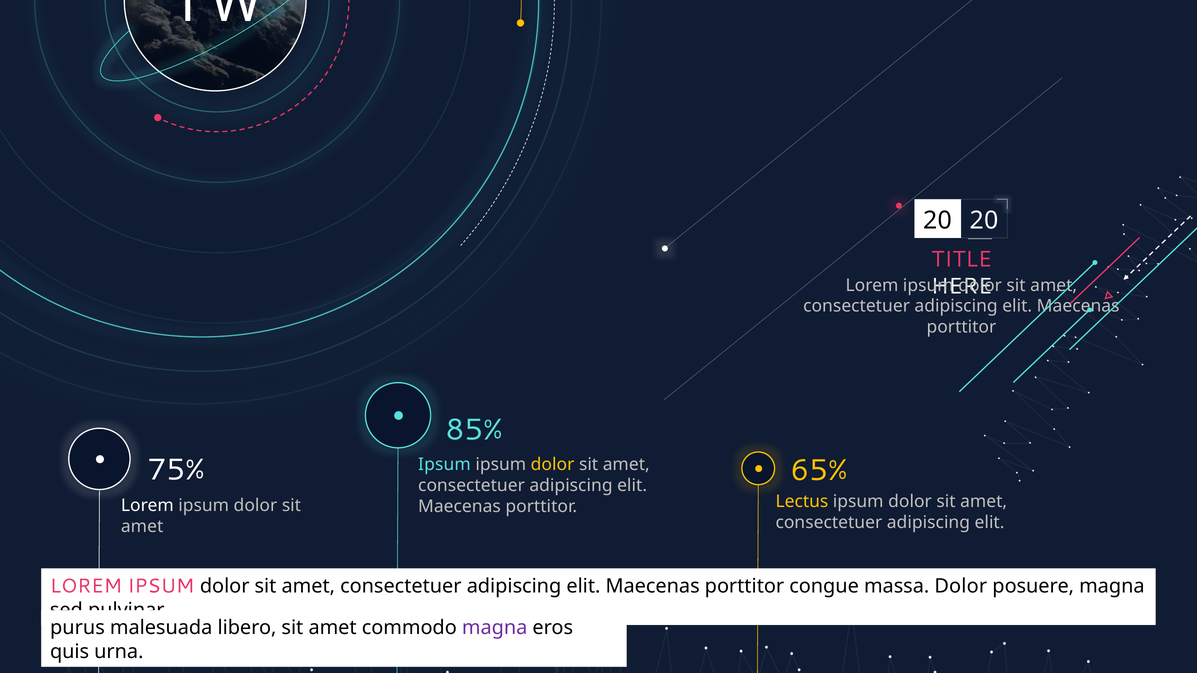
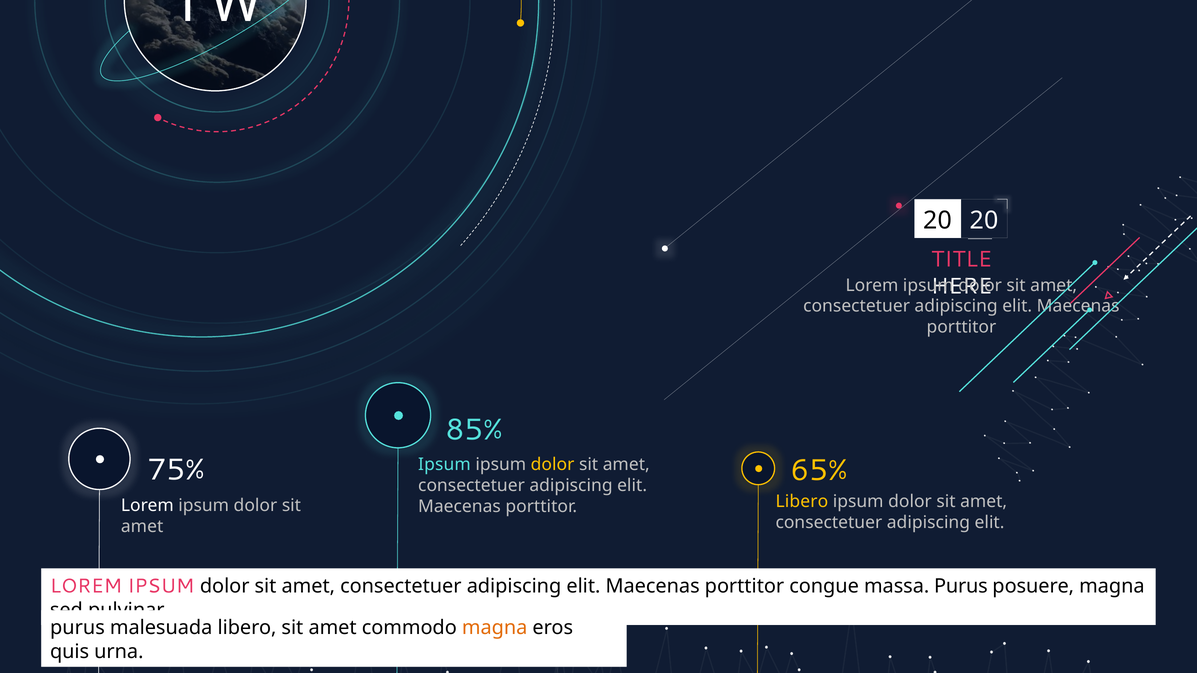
Lectus: Lectus -> Libero (802, 502)
massa Dolor: Dolor -> Purus (961, 586)
magna colour: purple -> orange (495, 628)
